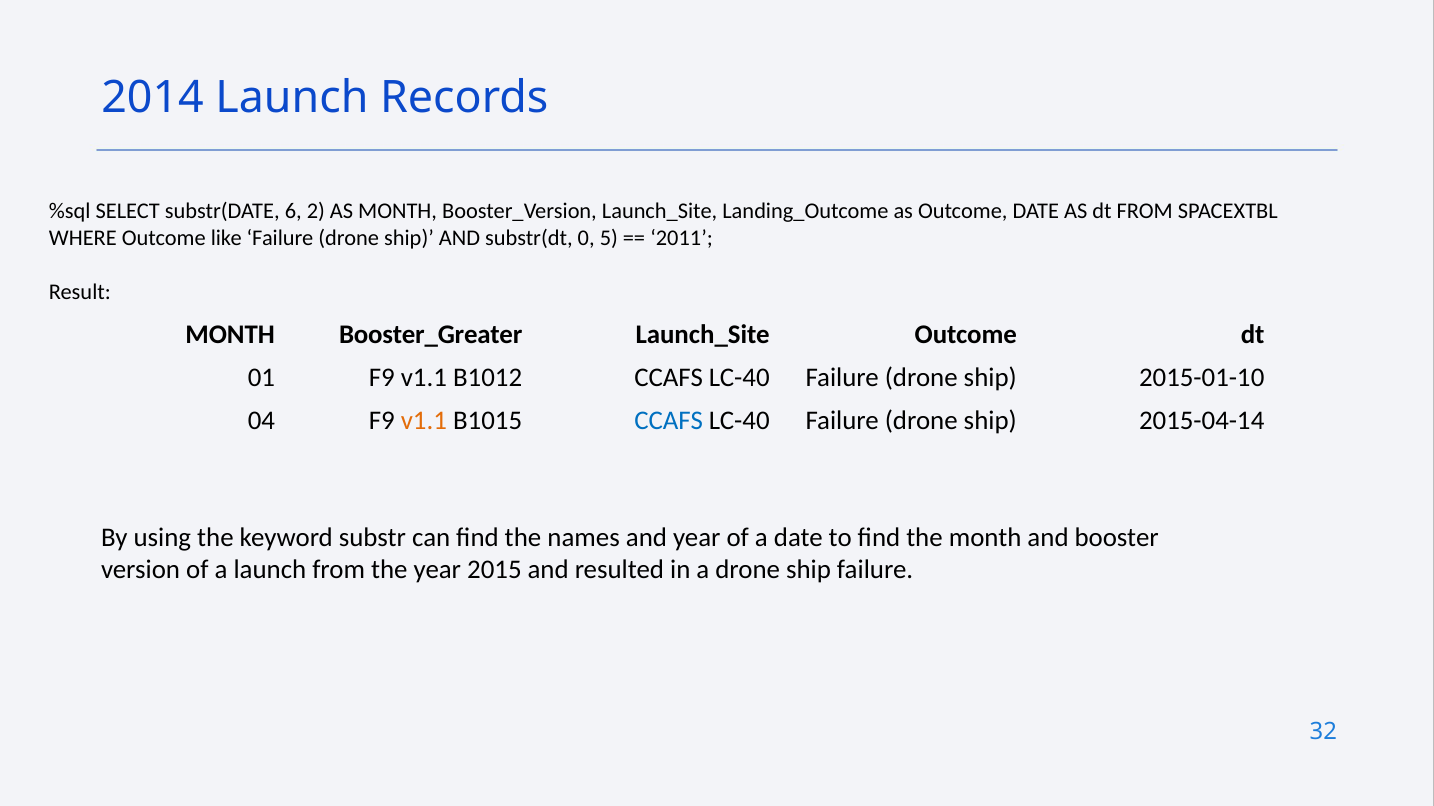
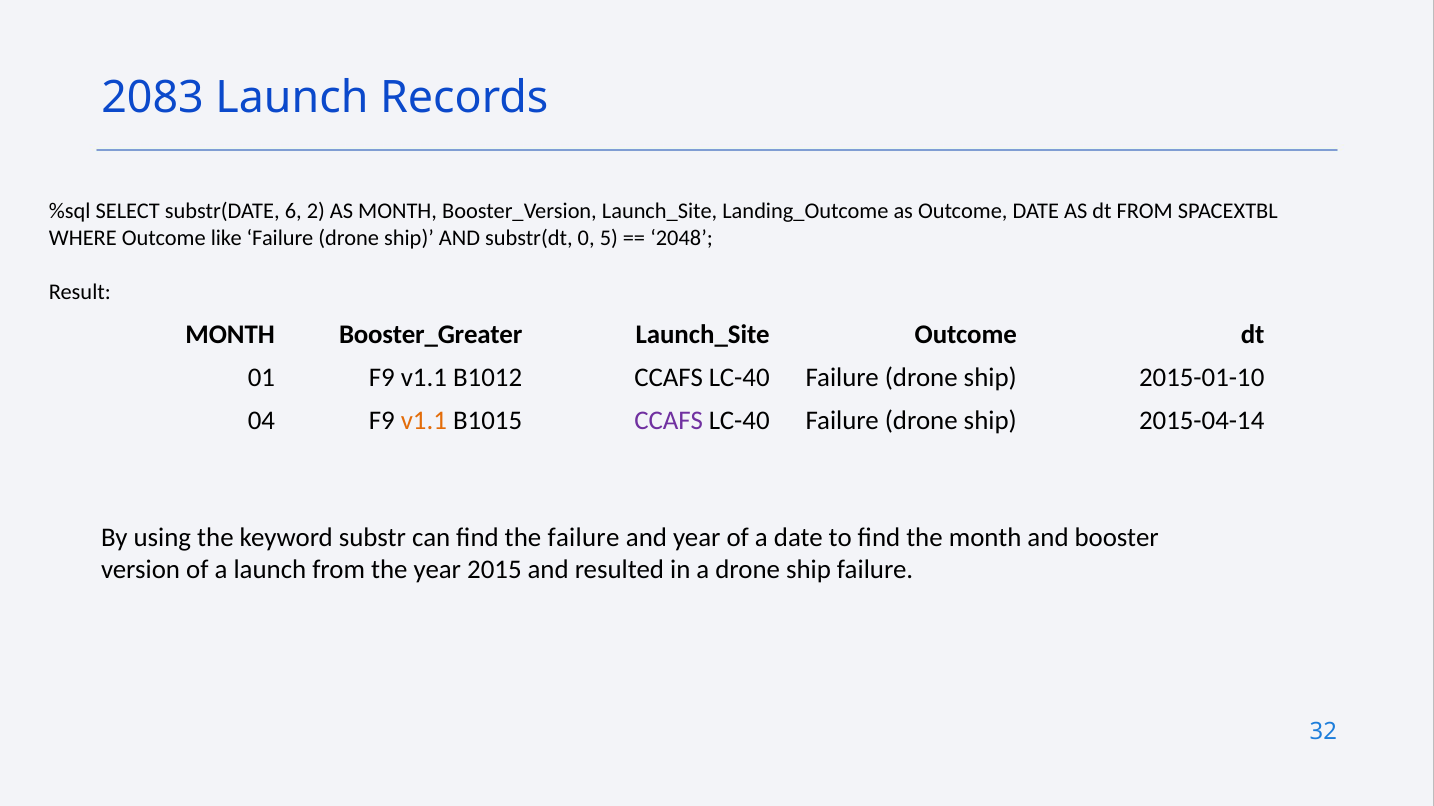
2014: 2014 -> 2083 (153, 98)
2011: 2011 -> 2048 (682, 238)
CCAFS colour: blue -> purple (669, 421)
the names: names -> failure (584, 538)
